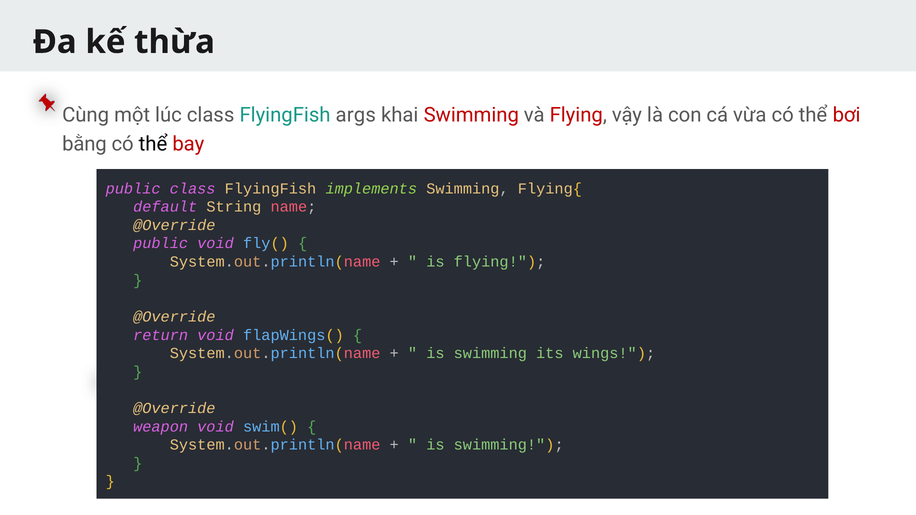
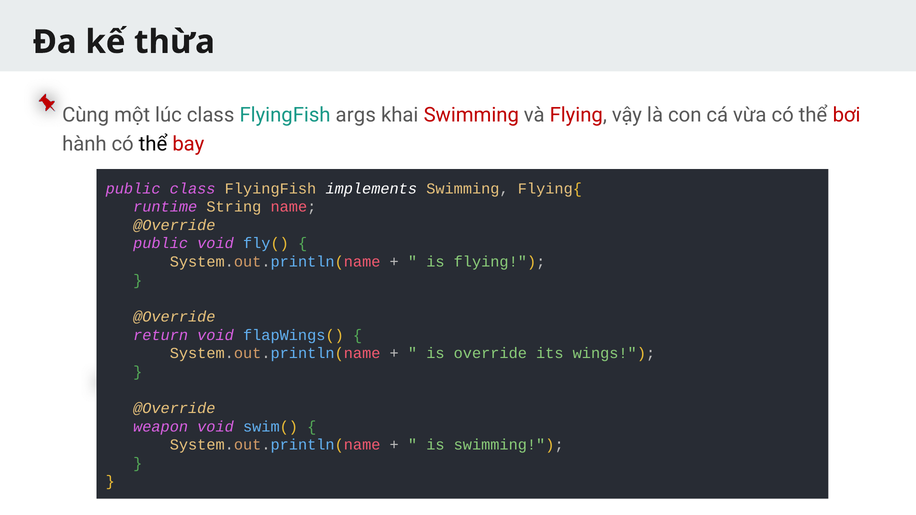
bằng: bằng -> hành (84, 144)
implements colour: light green -> white (371, 189)
default: default -> runtime (165, 207)
swimming: swimming -> override (490, 353)
